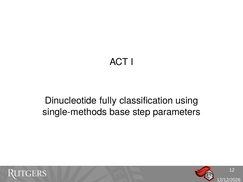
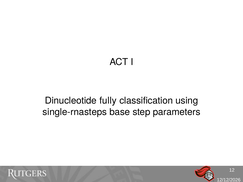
single-methods: single-methods -> single-rnasteps (75, 112)
